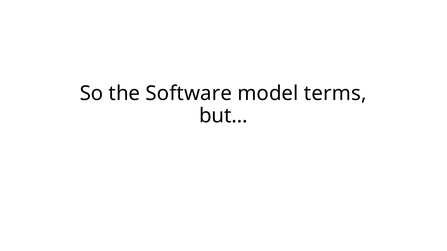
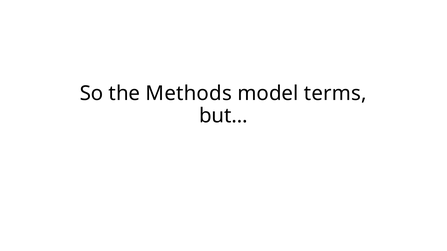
Software: Software -> Methods (189, 94)
